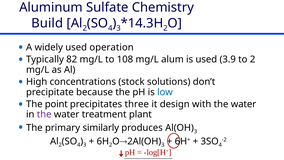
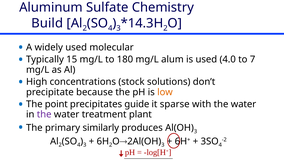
operation: operation -> molecular (112, 47)
82: 82 -> 15 (72, 59)
108: 108 -> 180 (125, 59)
3.9: 3.9 -> 4.0 (228, 59)
to 2: 2 -> 7 (253, 59)
low colour: blue -> orange (165, 92)
three: three -> guide (137, 104)
design: design -> sparse (175, 104)
